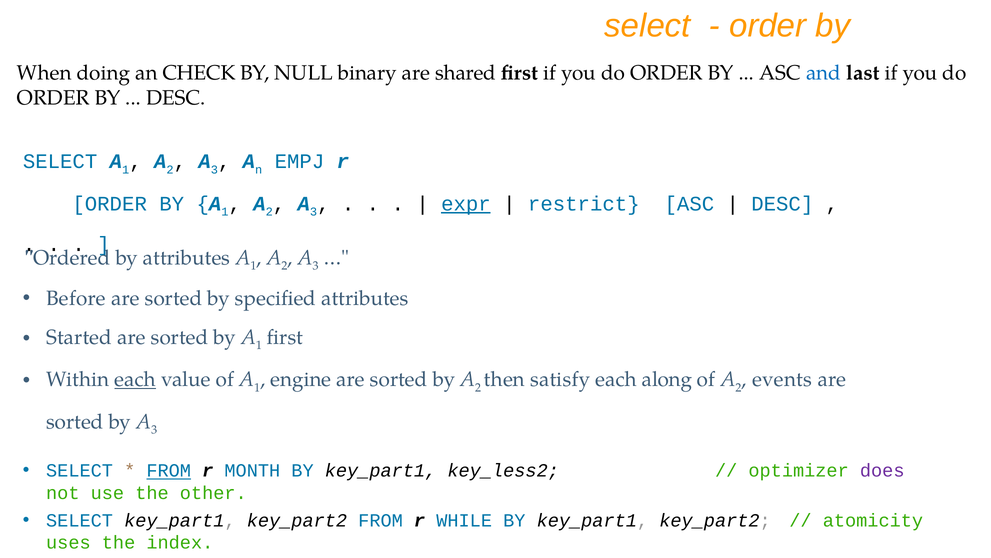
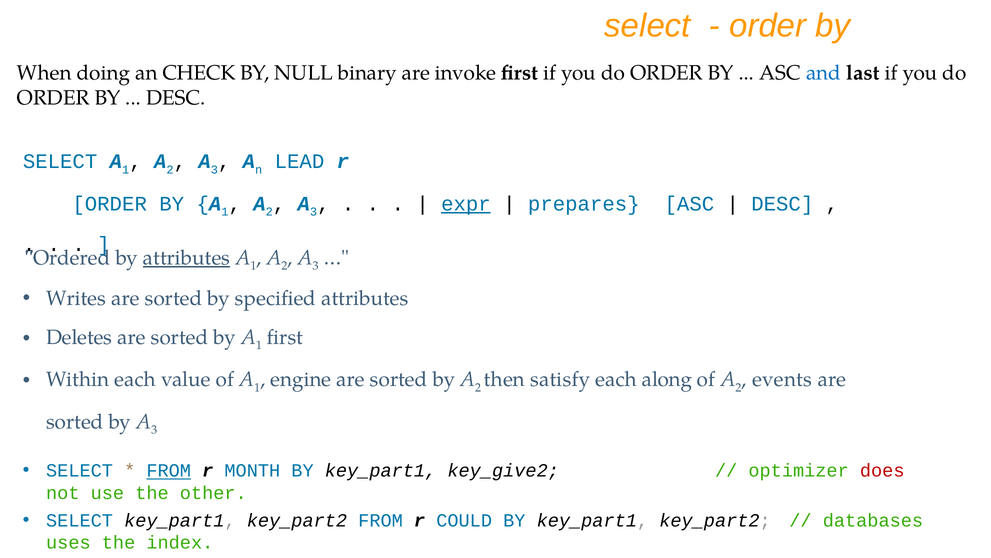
shared: shared -> invoke (466, 73)
EMPJ: EMPJ -> LEAD (299, 161)
restrict: restrict -> prepares (584, 204)
attributes underline: none -> present (187, 258)
Before: Before -> Writes (76, 298)
Started: Started -> Deletes (79, 337)
each underline: present -> none (135, 379)
key_less2: key_less2 -> key_give2 (503, 470)
does colour: purple -> red (882, 470)
WHILE: WHILE -> COULD (464, 520)
atomicity: atomicity -> databases (873, 520)
